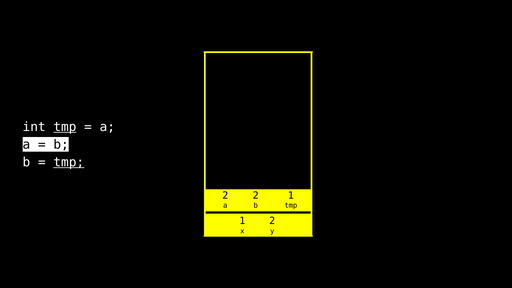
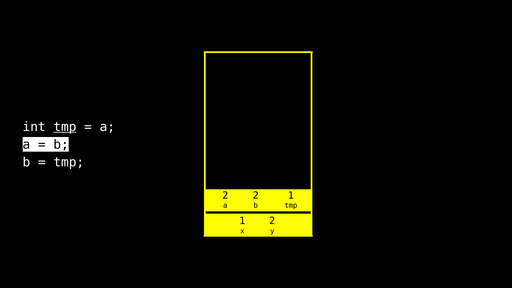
tmp underline: present -> none (69, 162)
